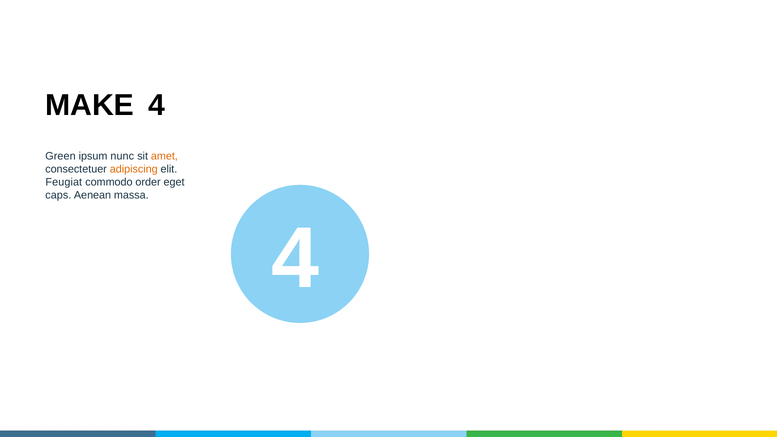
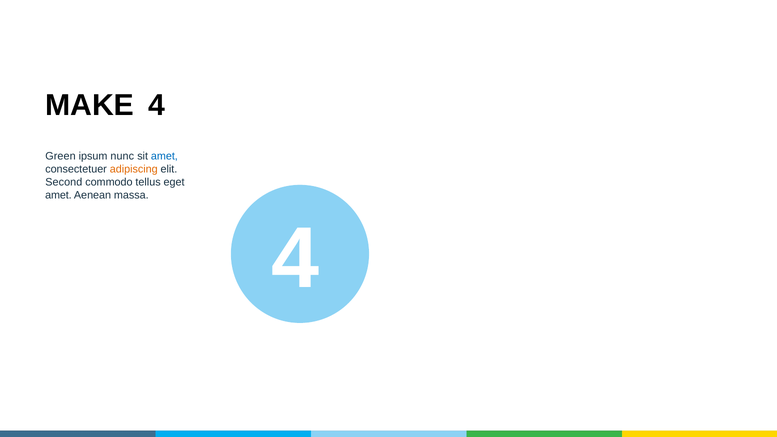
amet colour: orange -> blue (164, 156)
Feugiat: Feugiat -> Second (64, 182)
order: order -> tellus (148, 182)
caps: caps -> amet (58, 195)
